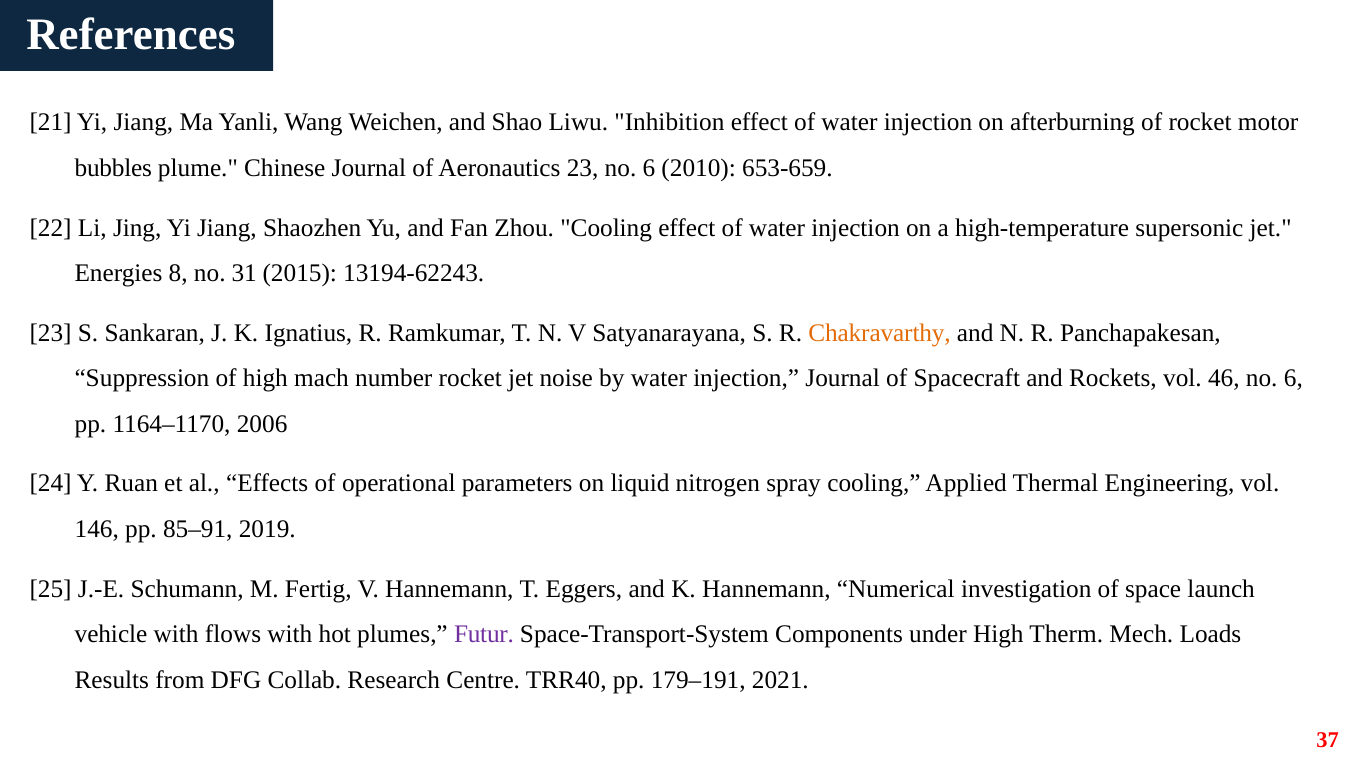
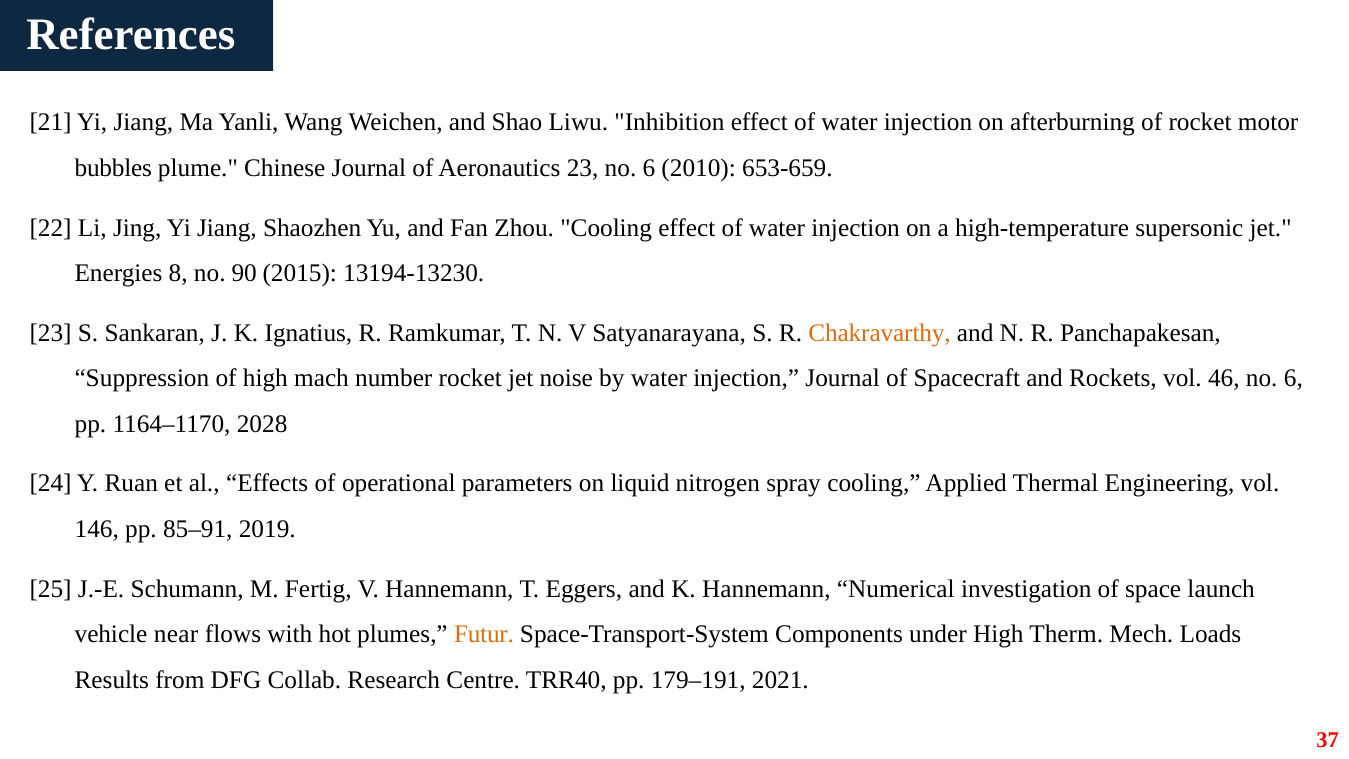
31: 31 -> 90 (244, 273)
13194-62243: 13194-62243 -> 13194-13230 (414, 273)
2006: 2006 -> 2028 (262, 424)
vehicle with: with -> near (176, 634)
Futur colour: purple -> orange (484, 634)
